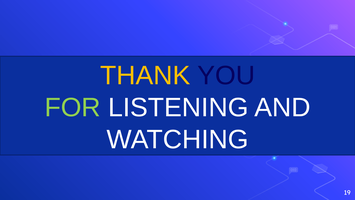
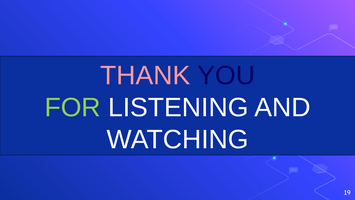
THANK colour: yellow -> pink (145, 75)
